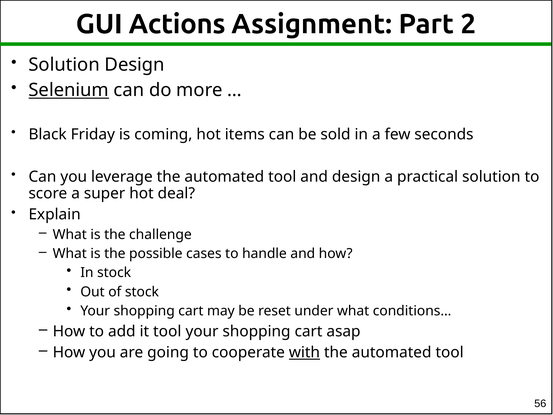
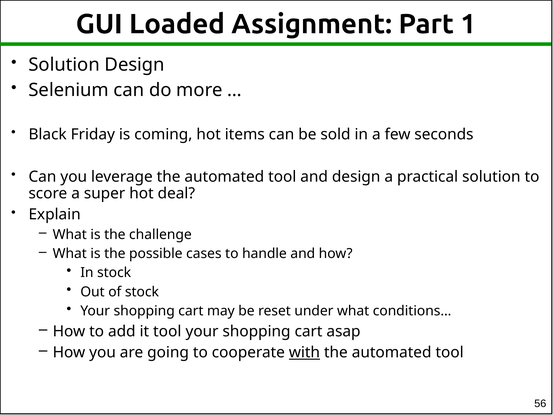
Actions: Actions -> Loaded (177, 24)
2: 2 -> 1 (468, 24)
Selenium underline: present -> none (69, 90)
